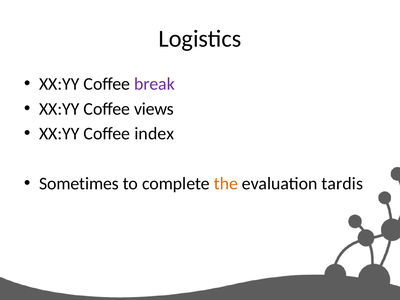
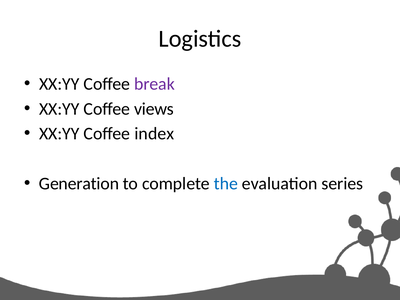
Sometimes: Sometimes -> Generation (79, 184)
the colour: orange -> blue (226, 184)
tardis: tardis -> series (342, 184)
